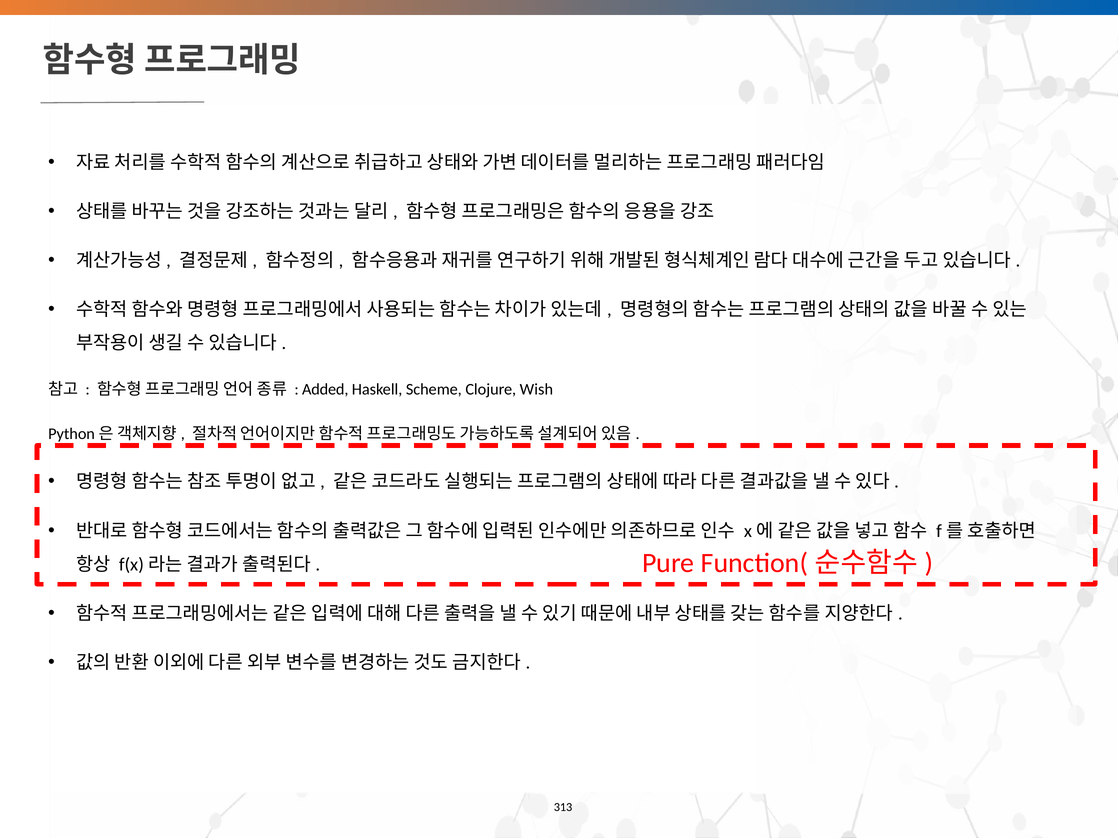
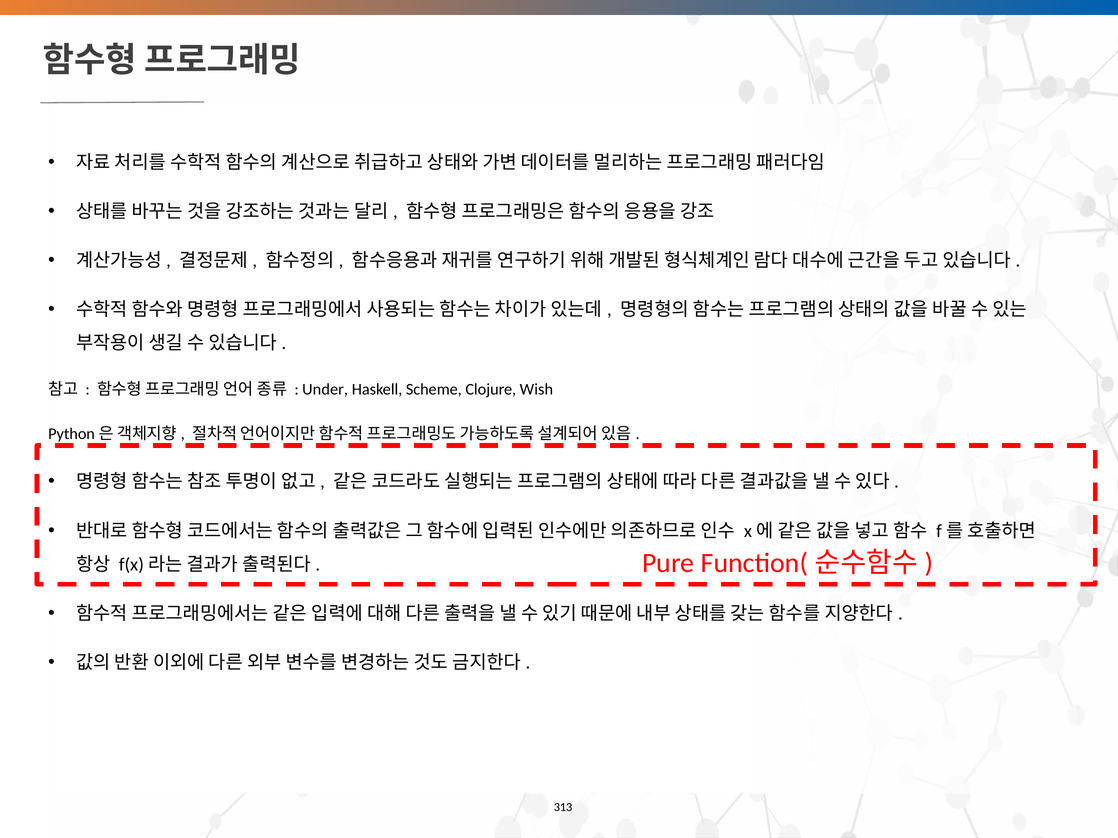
Added: Added -> Under (325, 389)
